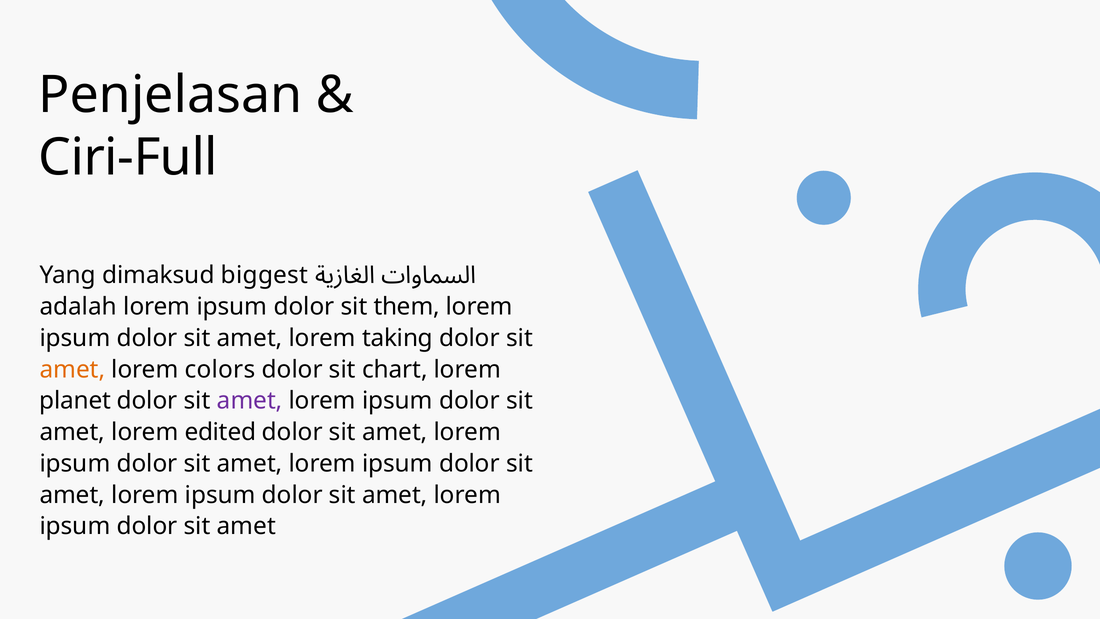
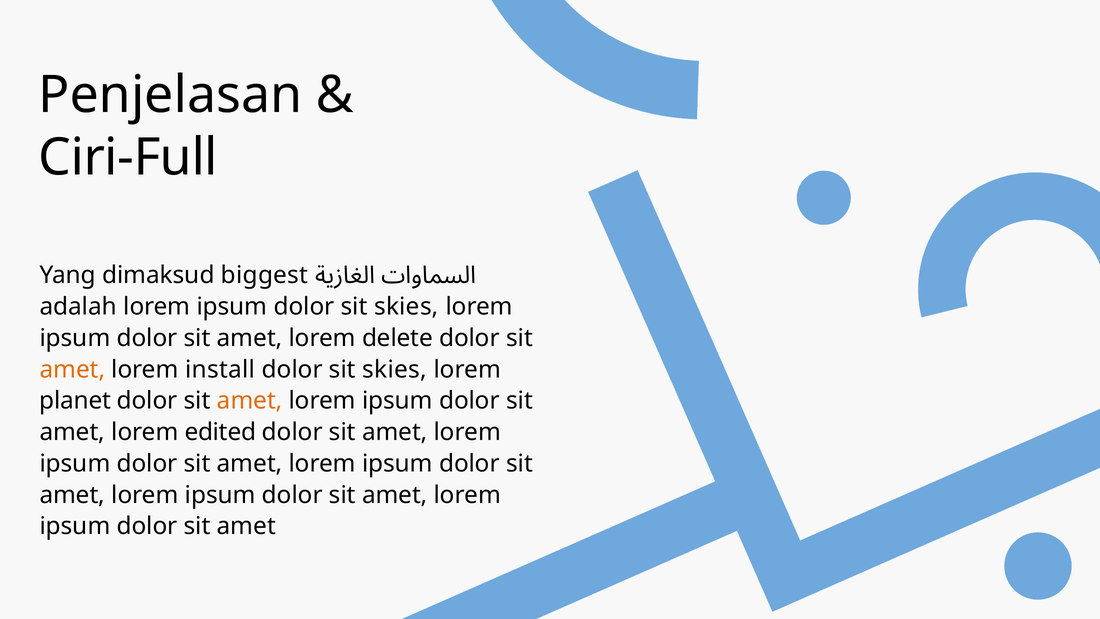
ipsum dolor sit them: them -> skies (406, 307)
taking: taking -> delete (397, 338)
colors: colors -> install (220, 369)
chart: chart -> skies (395, 369)
amet colour: purple -> orange (250, 401)
